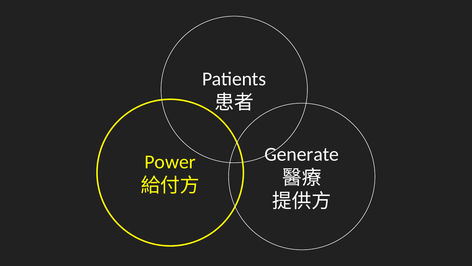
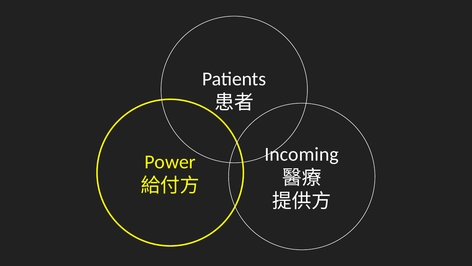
Generate: Generate -> Incoming (302, 154)
